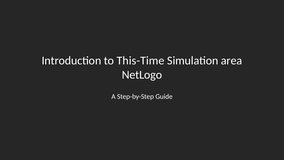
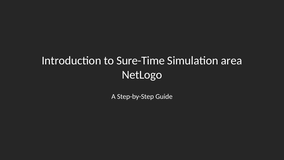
This-Time: This-Time -> Sure-Time (141, 60)
